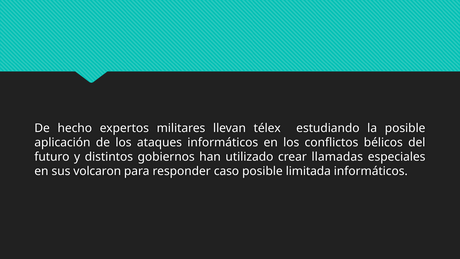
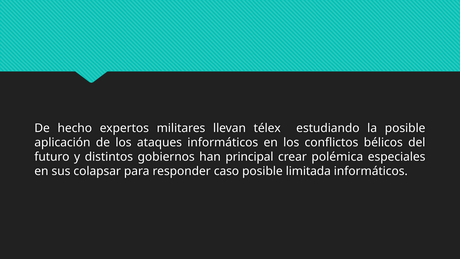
utilizado: utilizado -> principal (249, 157)
llamadas: llamadas -> polémica (337, 157)
volcaron: volcaron -> colapsar (97, 171)
